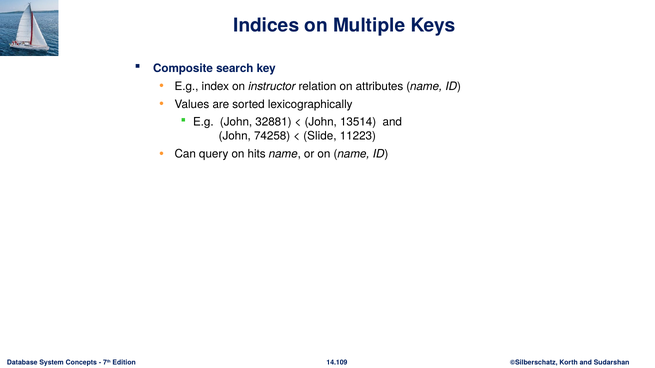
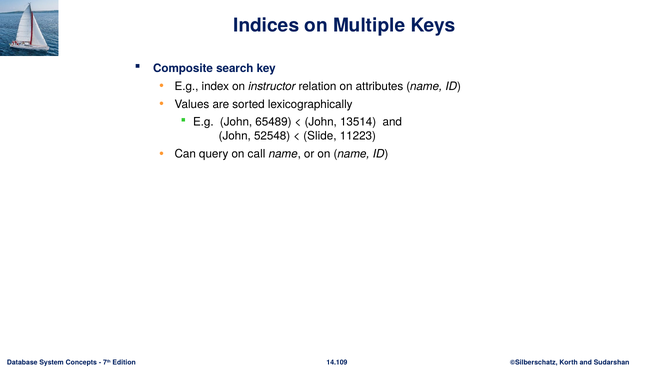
32881: 32881 -> 65489 (273, 122)
74258: 74258 -> 52548 (272, 136)
hits: hits -> call (257, 154)
